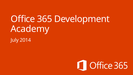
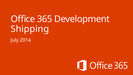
Academy: Academy -> Shipping (30, 29)
